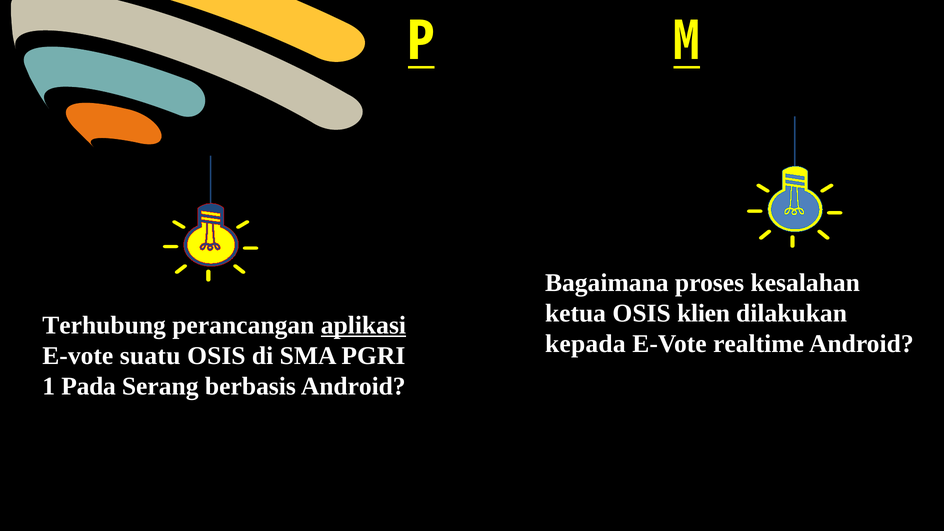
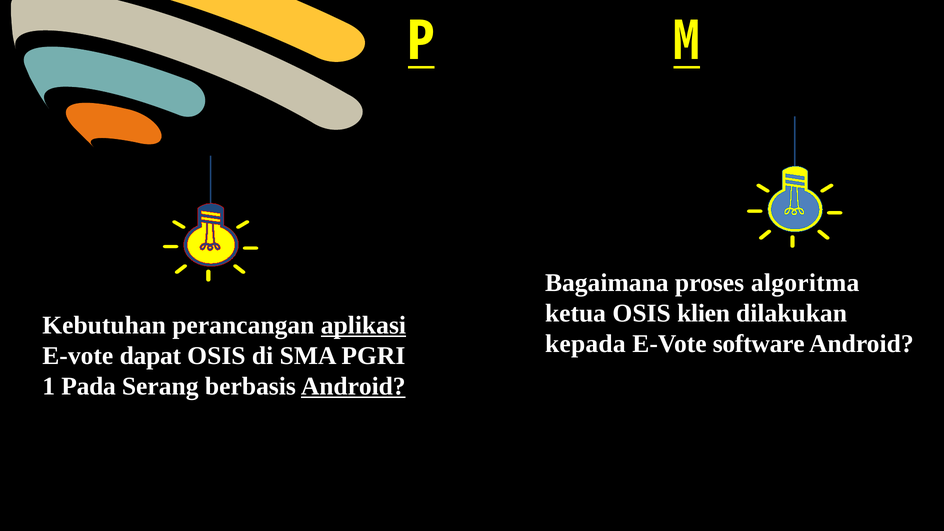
kesalahan: kesalahan -> algoritma (805, 283)
Terhubung: Terhubung -> Kebutuhan (104, 325)
realtime: realtime -> software (759, 344)
suatu: suatu -> dapat (150, 356)
Android underline: none -> present (353, 386)
